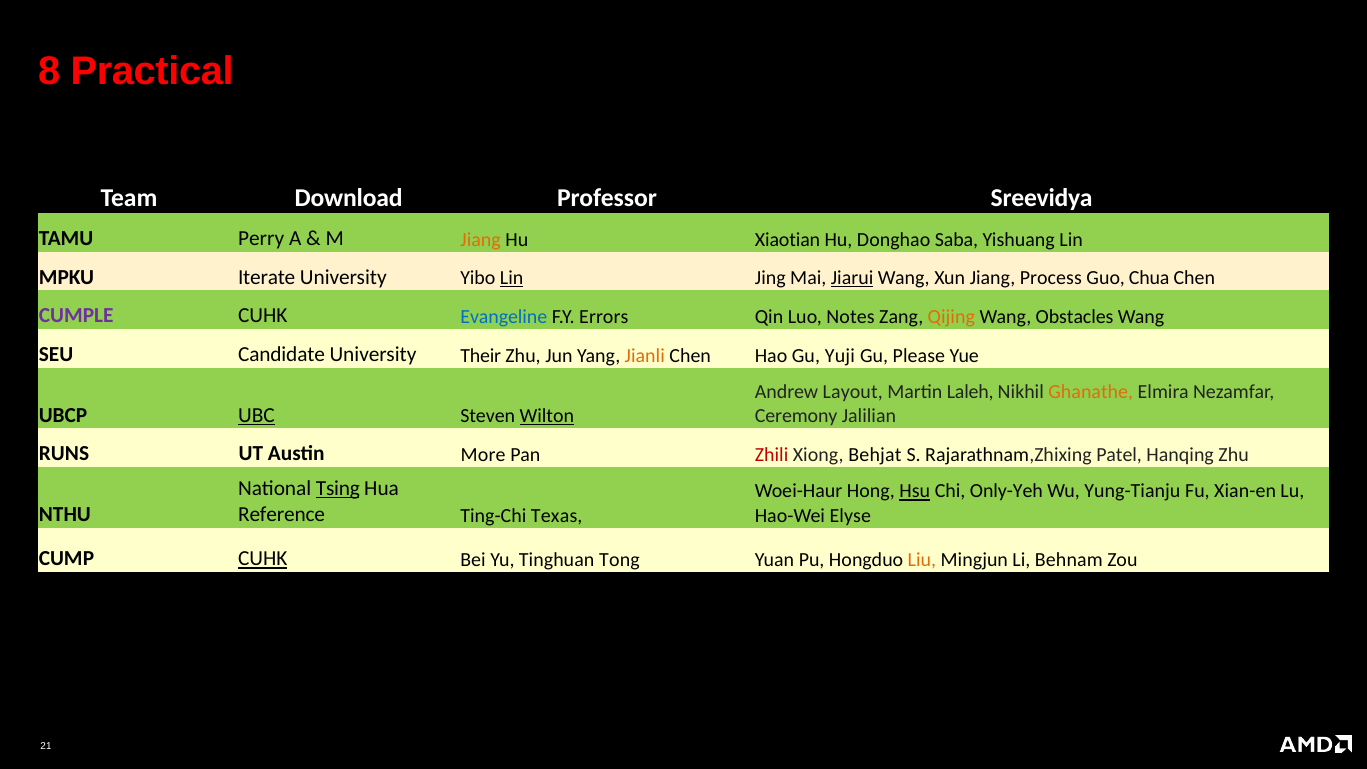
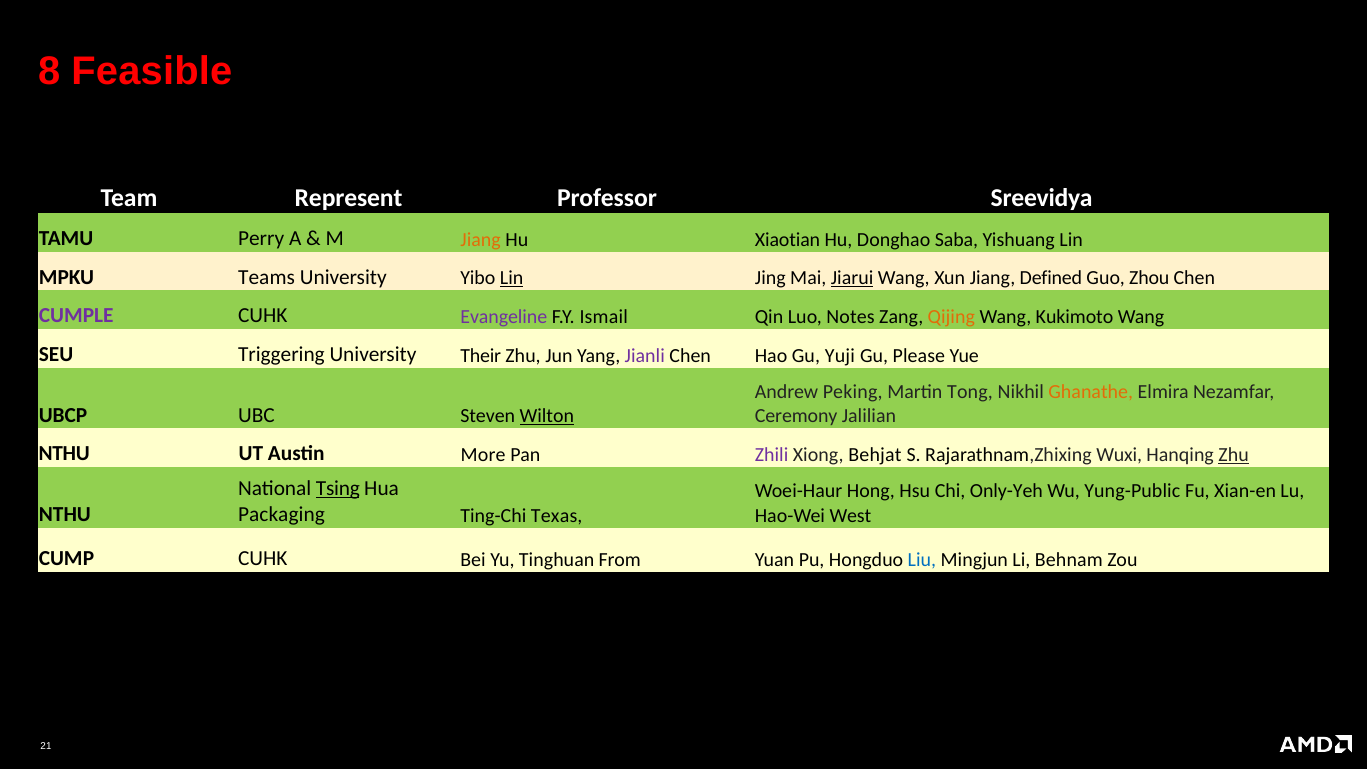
Practical: Practical -> Feasible (152, 71)
Download: Download -> Represent (349, 198)
Iterate: Iterate -> Teams (267, 277)
Process: Process -> Defined (1051, 278)
Chua: Chua -> Zhou (1149, 278)
Evangeline colour: blue -> purple (504, 317)
Errors: Errors -> Ismail (604, 317)
Obstacles: Obstacles -> Kukimoto (1075, 317)
Candidate: Candidate -> Triggering (281, 355)
Jianli colour: orange -> purple (645, 356)
Layout: Layout -> Peking (853, 392)
Laleh: Laleh -> Tong (970, 392)
UBC underline: present -> none (256, 415)
RUNS: RUNS -> NTHU (64, 454)
Zhili colour: red -> purple (772, 455)
Patel: Patel -> Wuxi (1119, 455)
Zhu underline: none -> present (1234, 455)
Hsu underline: present -> none (915, 491)
Yung-Tianju: Yung-Tianju -> Yung-Public (1132, 491)
Reference: Reference -> Packaging (281, 515)
Elyse: Elyse -> West (850, 516)
CUHK underline: present -> none (263, 559)
Tong: Tong -> From (620, 560)
Liu colour: orange -> blue (922, 560)
